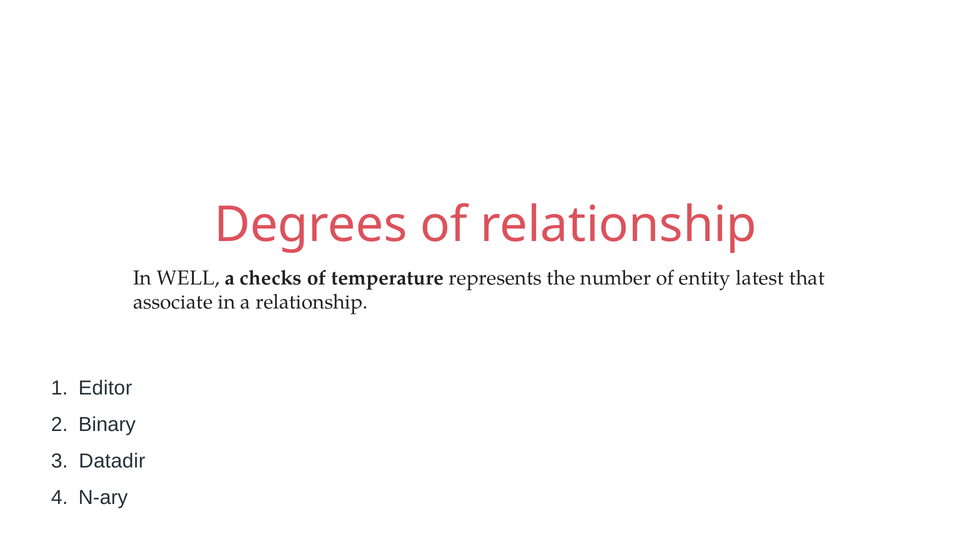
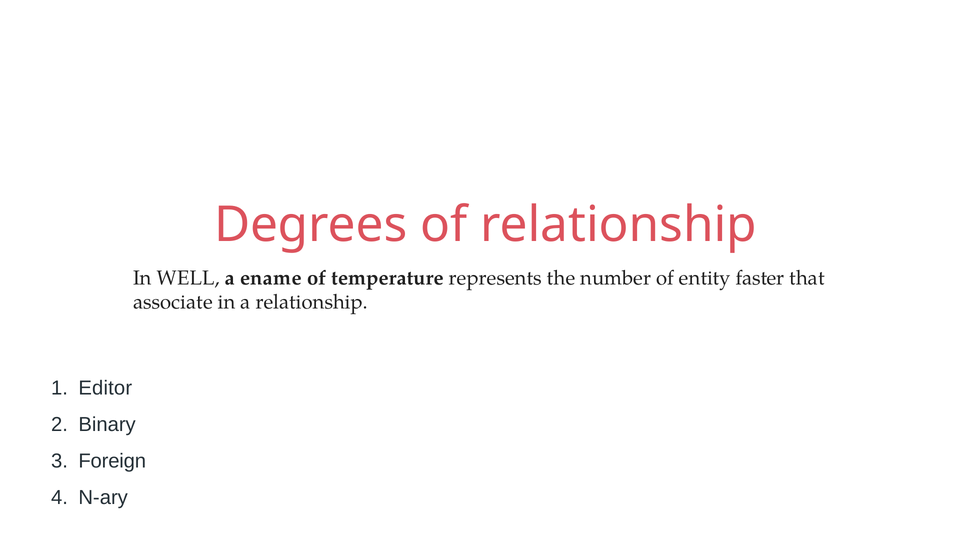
checks: checks -> ename (271, 278)
latest: latest -> faster (760, 278)
Datadir: Datadir -> Foreign (112, 461)
